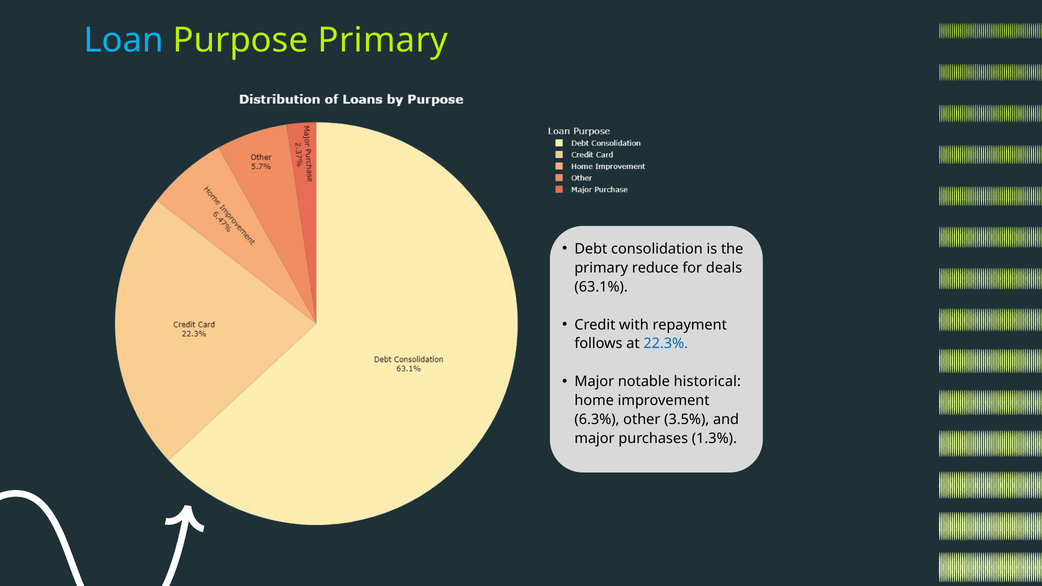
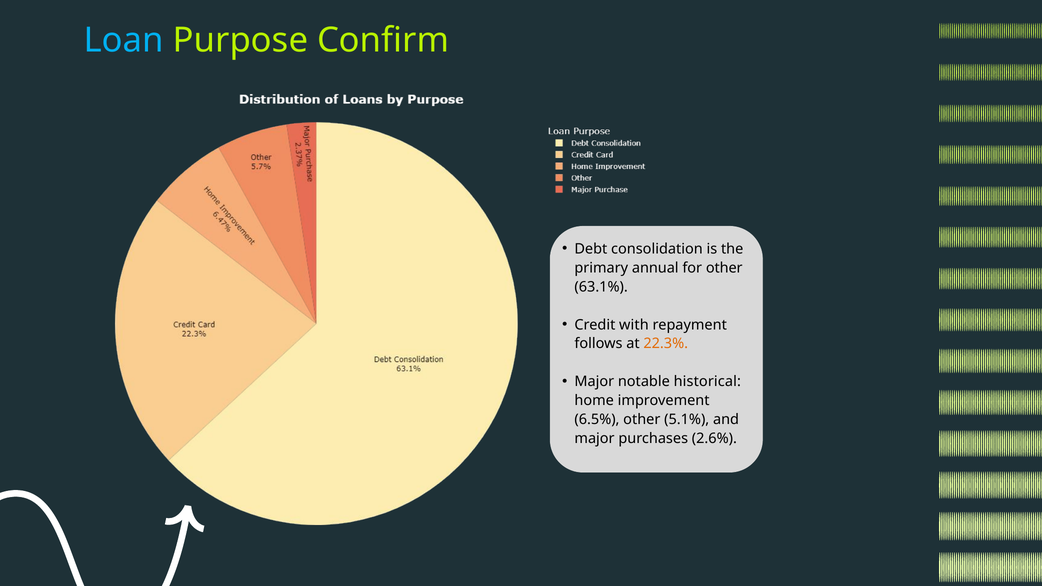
Purpose Primary: Primary -> Confirm (383, 40)
reduce: reduce -> annual (655, 268)
for deals: deals -> other (724, 268)
22.3% colour: blue -> orange (666, 344)
6.3%: 6.3% -> 6.5% (597, 420)
3.5%: 3.5% -> 5.1% (687, 420)
1.3%: 1.3% -> 2.6% (714, 439)
